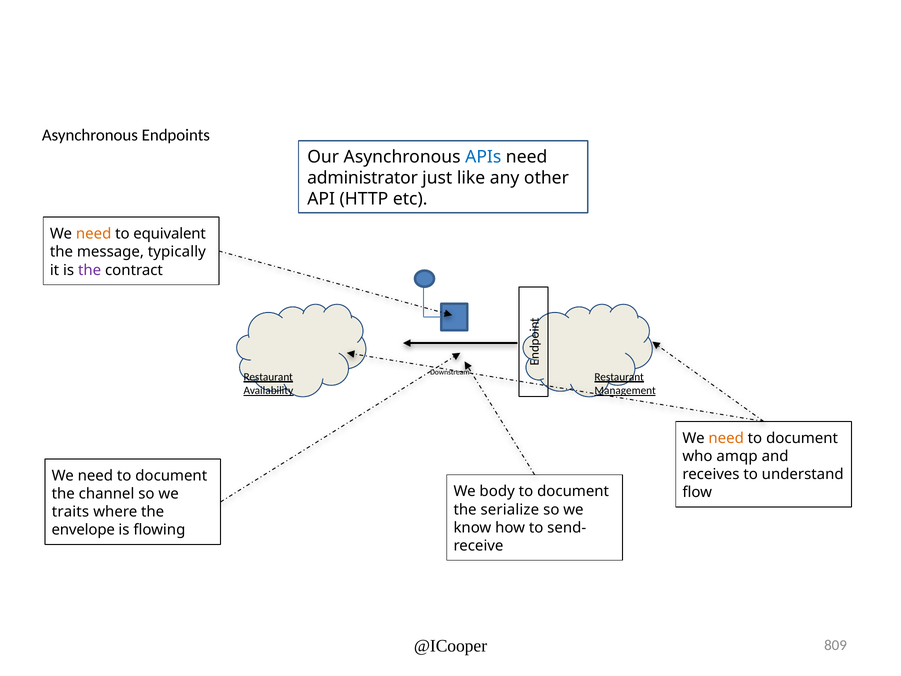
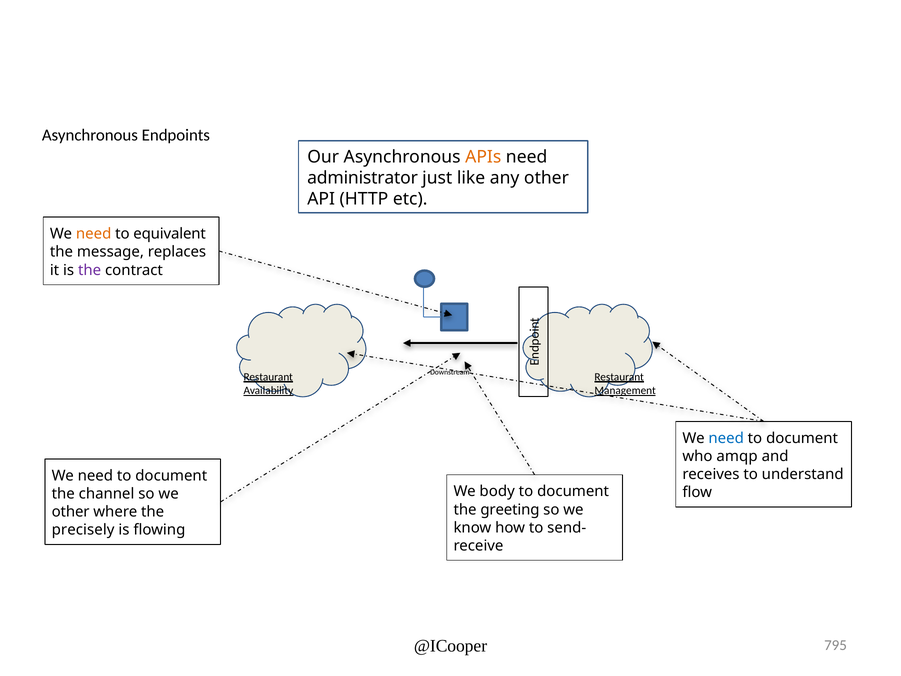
APIs colour: blue -> orange (483, 157)
typically: typically -> replaces (177, 252)
need colour: orange -> blue (726, 438)
serialize: serialize -> greeting (510, 509)
traits: traits -> other (71, 512)
envelope: envelope -> precisely (83, 530)
809: 809 -> 795 (836, 645)
